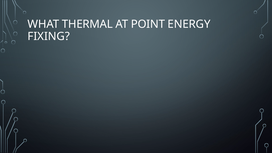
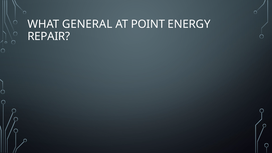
THERMAL: THERMAL -> GENERAL (87, 24)
FIXING: FIXING -> REPAIR (49, 36)
